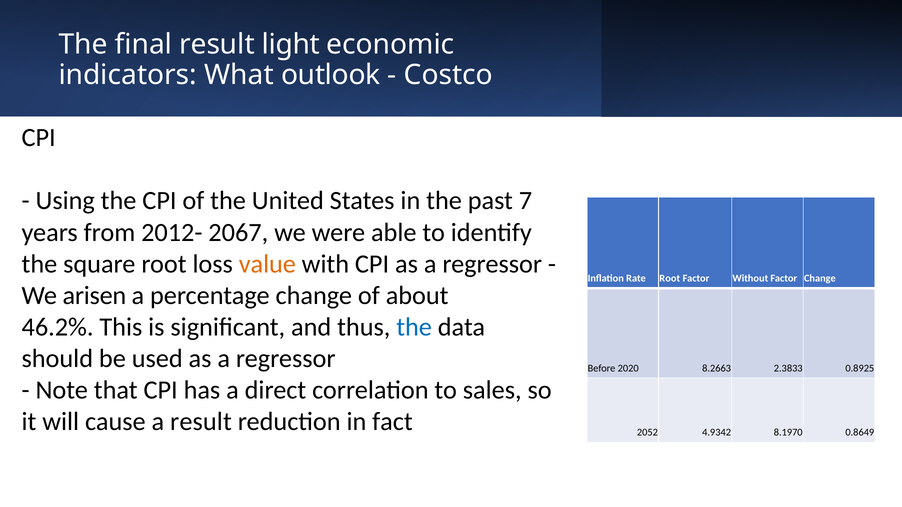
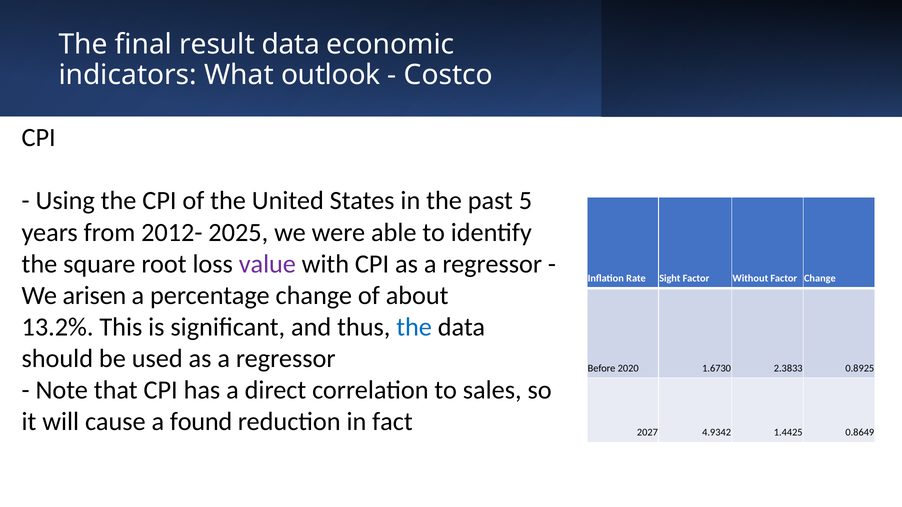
result light: light -> data (291, 45)
7: 7 -> 5 (526, 201)
2067: 2067 -> 2025 (238, 233)
value colour: orange -> purple (267, 264)
Rate Root: Root -> Sight (670, 279)
46.2%: 46.2% -> 13.2% (58, 327)
8.2663: 8.2663 -> 1.6730 (717, 368)
a result: result -> found (201, 422)
2052: 2052 -> 2027 (647, 433)
8.1970: 8.1970 -> 1.4425 (788, 433)
